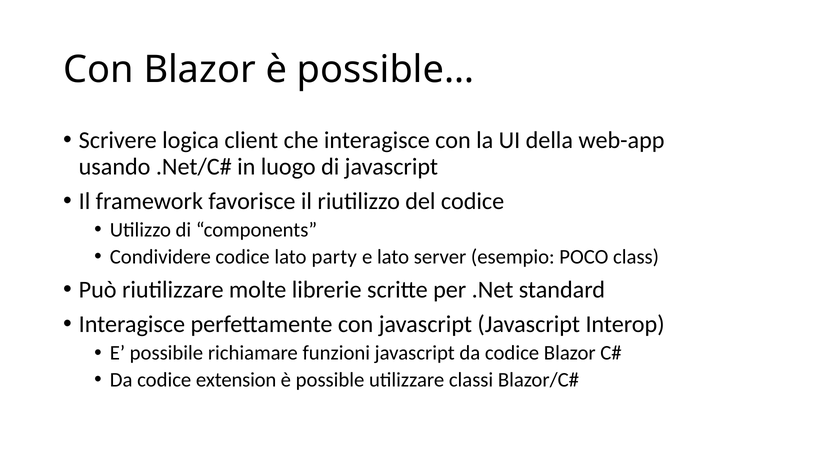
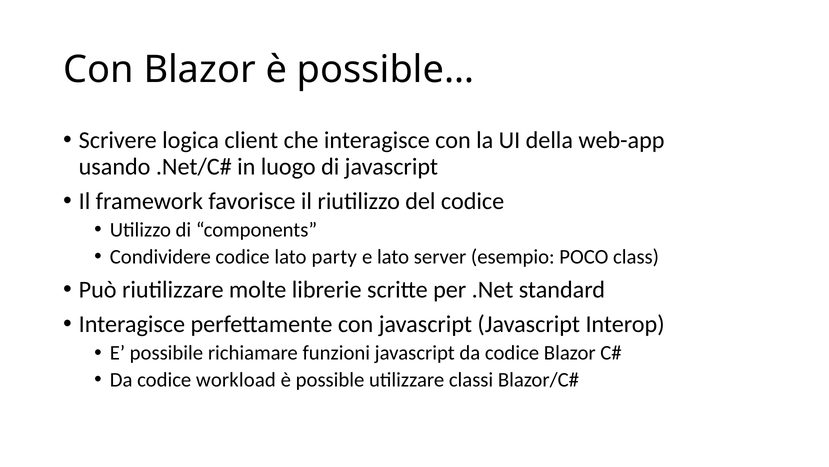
extension: extension -> workload (236, 379)
